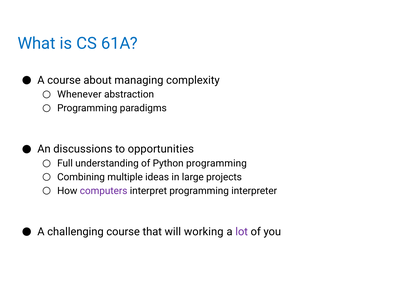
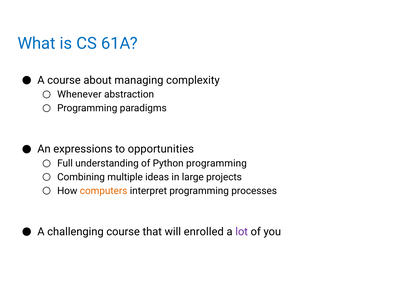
discussions: discussions -> expressions (83, 149)
computers colour: purple -> orange (104, 191)
interpreter: interpreter -> processes (254, 191)
working: working -> enrolled (204, 231)
